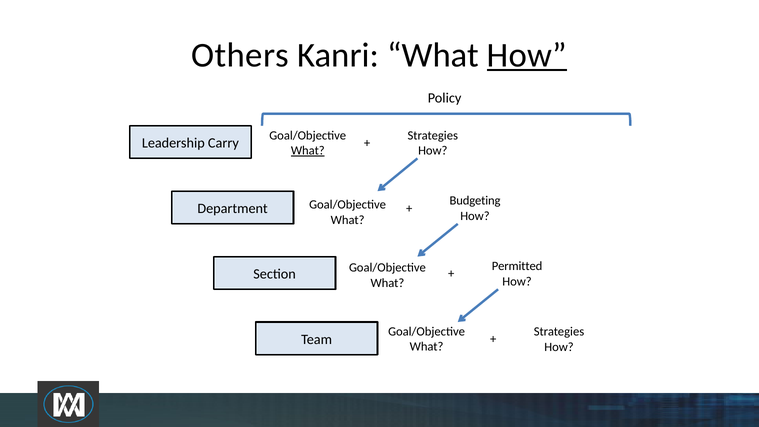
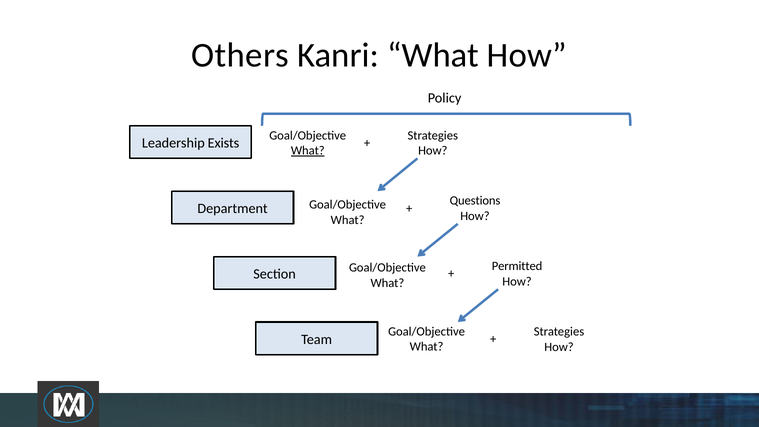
How underline: present -> none (527, 55)
Carry: Carry -> Exists (224, 143)
Budgeting: Budgeting -> Questions (475, 201)
